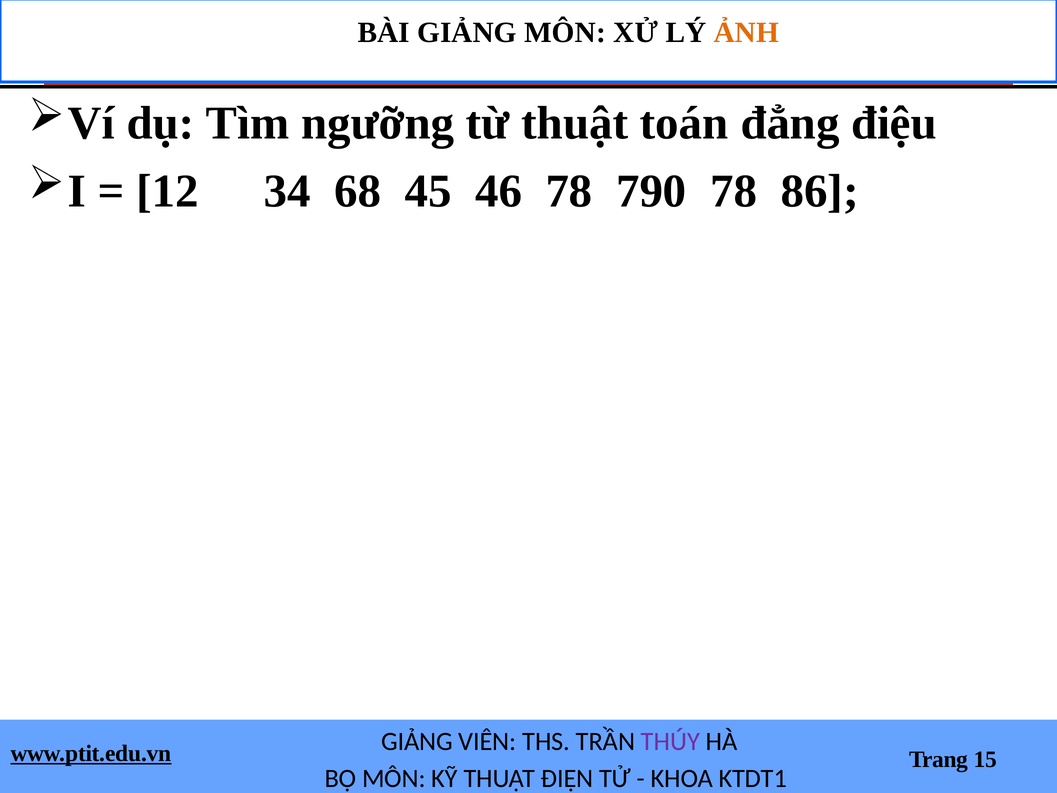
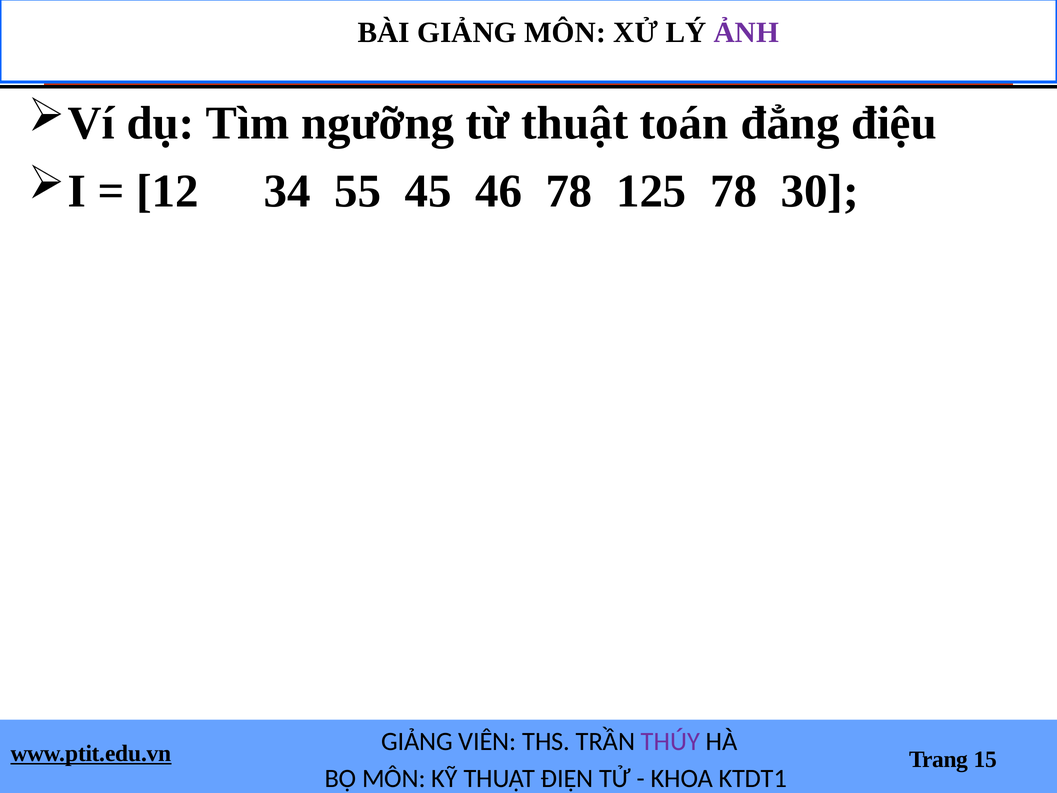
ẢNH colour: orange -> purple (746, 33)
68: 68 -> 55 (358, 191)
790: 790 -> 125 (651, 191)
86: 86 -> 30 (820, 191)
